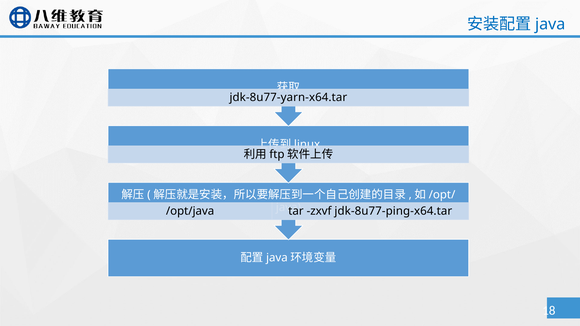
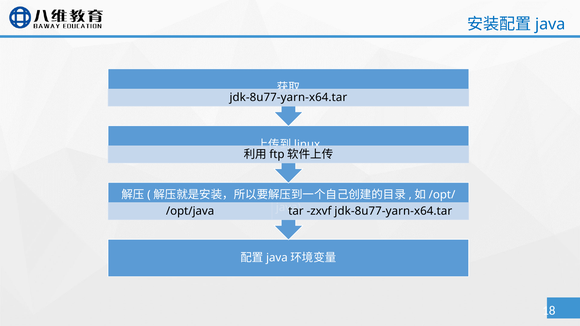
zxvf jdk-8u77-ping-x64.tar: jdk-8u77-ping-x64.tar -> jdk-8u77-yarn-x64.tar (393, 211)
